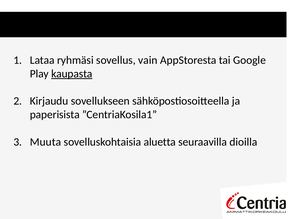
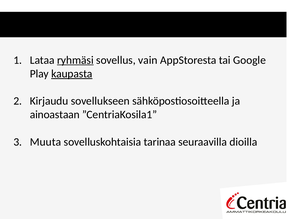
ryhmäsi underline: none -> present (75, 60)
paperisista: paperisista -> ainoastaan (55, 115)
aluetta: aluetta -> tarinaa (160, 142)
